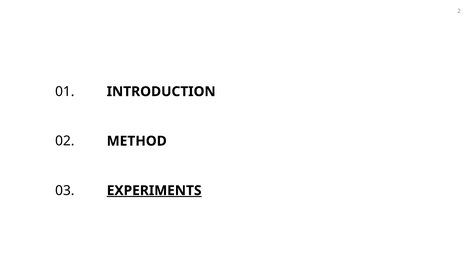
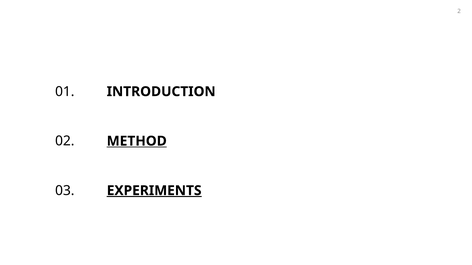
METHOD underline: none -> present (137, 141)
